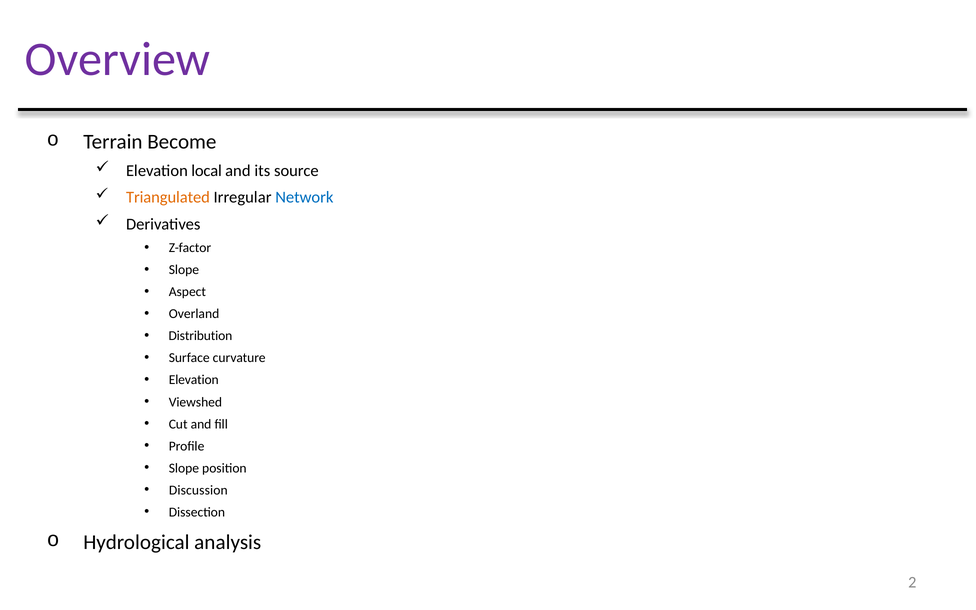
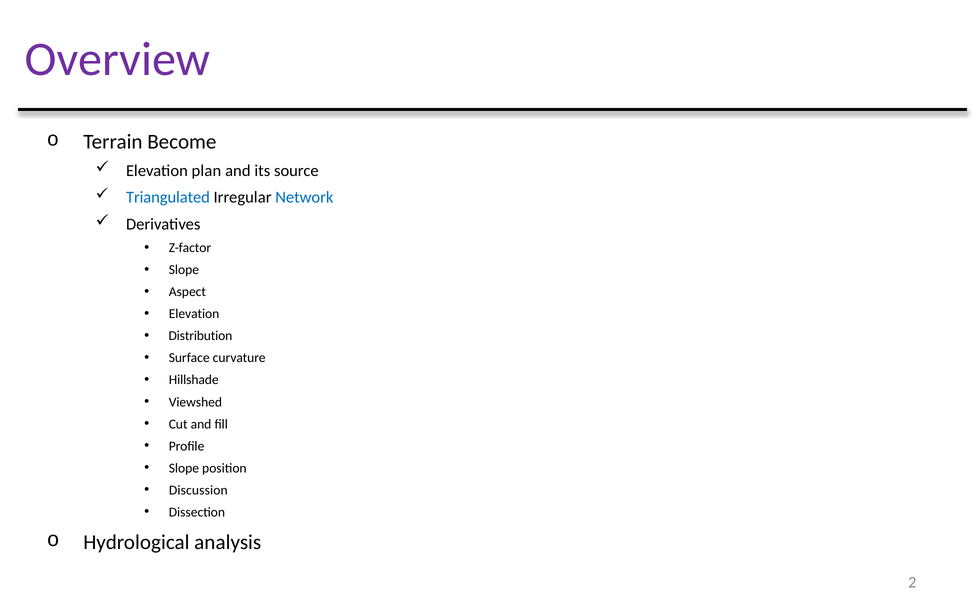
local: local -> plan (206, 171)
Triangulated colour: orange -> blue (168, 197)
Overland: Overland -> Elevation (194, 314)
Elevation: Elevation -> Hillshade (194, 380)
